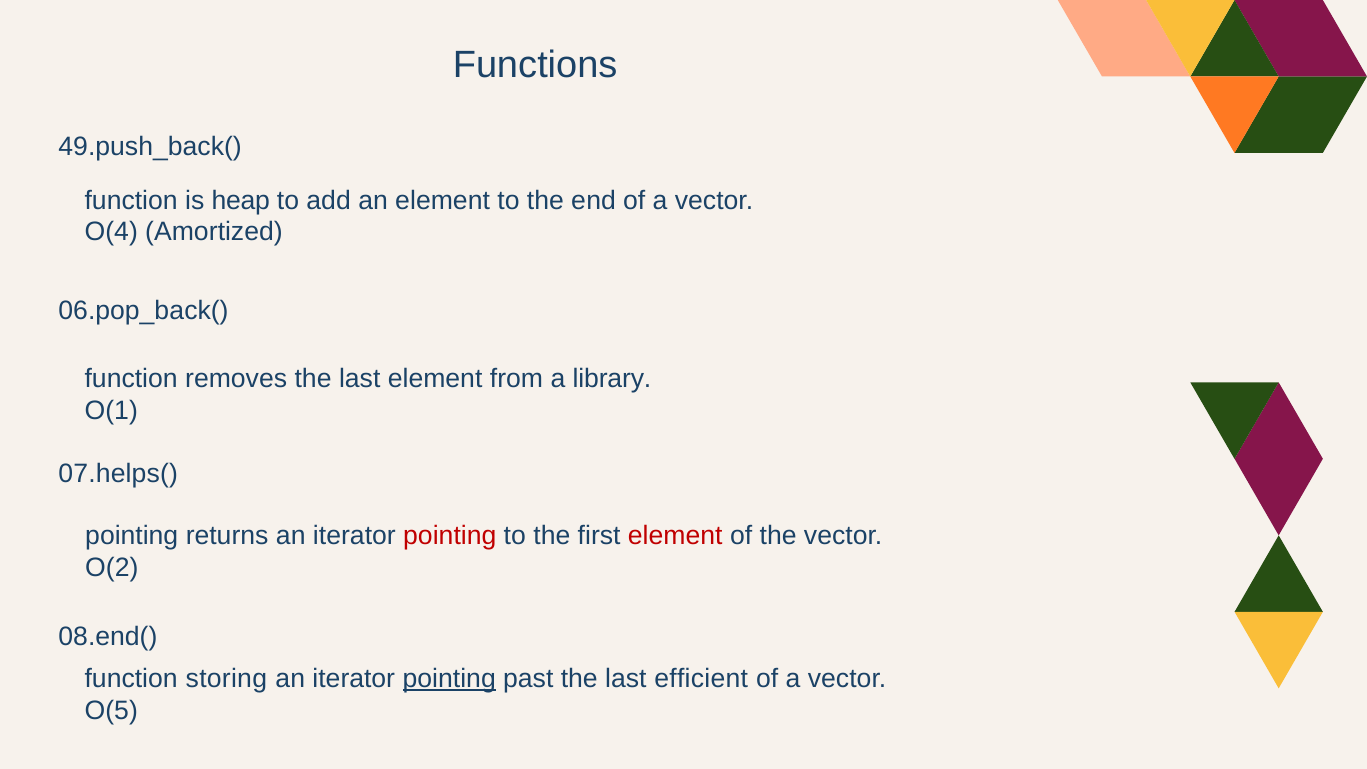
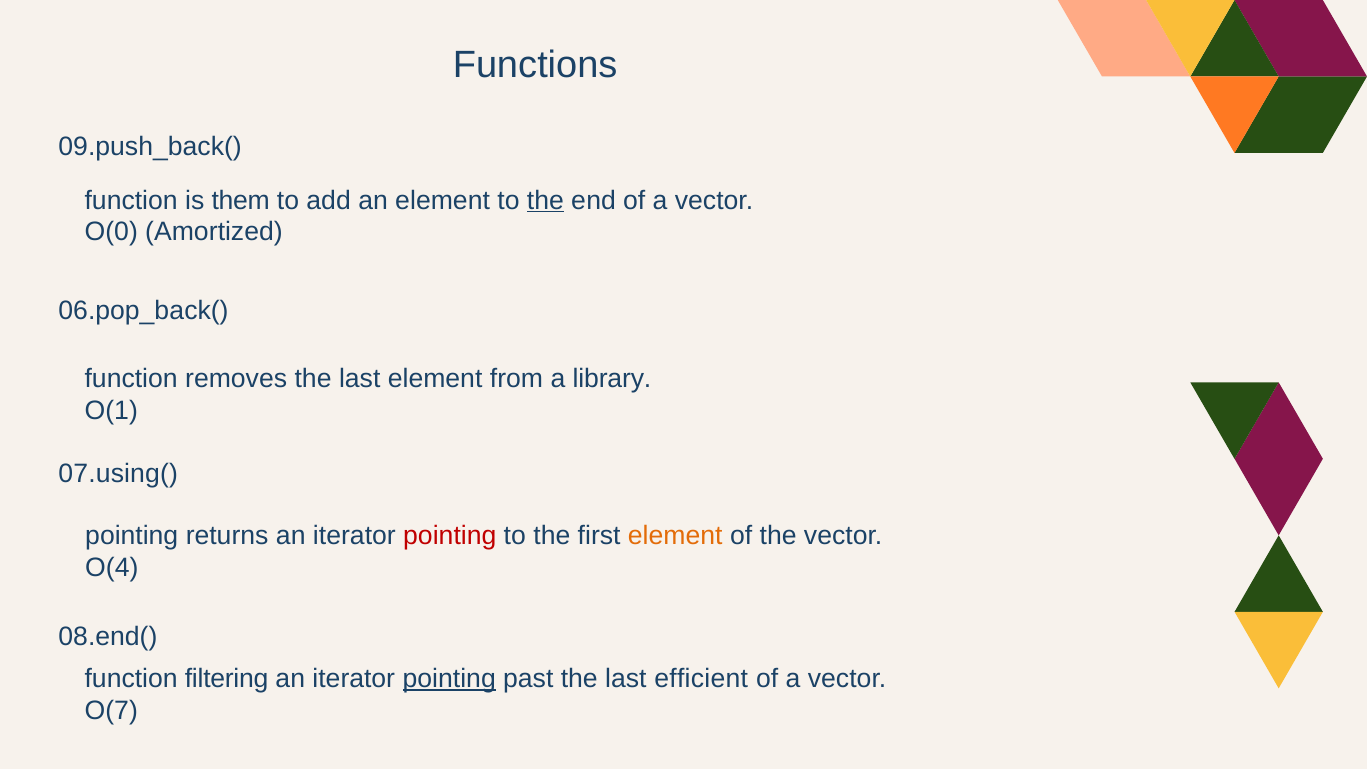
49.push_back(: 49.push_back( -> 09.push_back( (150, 147)
heap: heap -> them (241, 200)
the underline: none -> present (545, 200)
O(4: O(4 -> O(0 (111, 232)
07.helps(: 07.helps( -> 07.using( (118, 474)
element colour: red -> orange (675, 536)
O(2: O(2 -> O(4 (112, 568)
storing: storing -> filtering (227, 678)
O(5: O(5 -> O(7 (111, 710)
